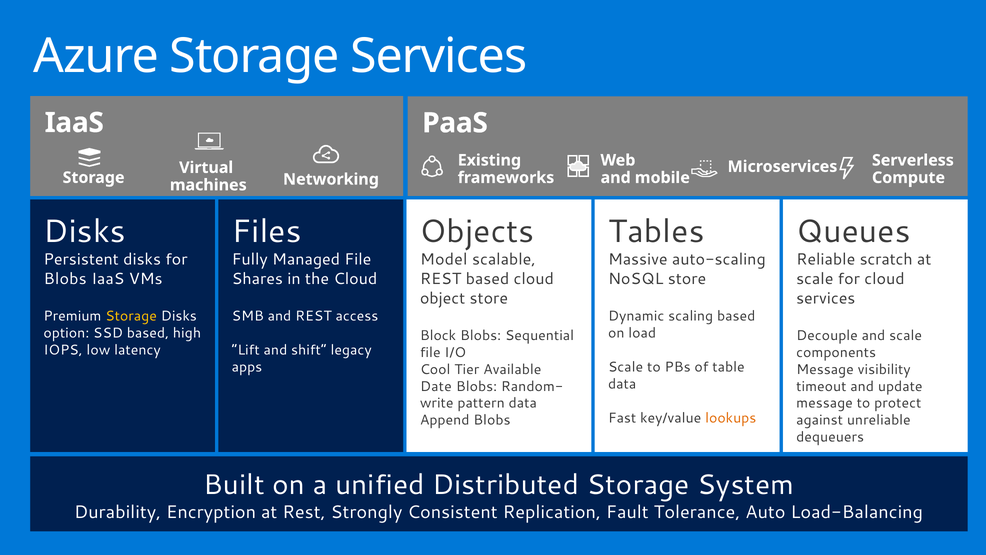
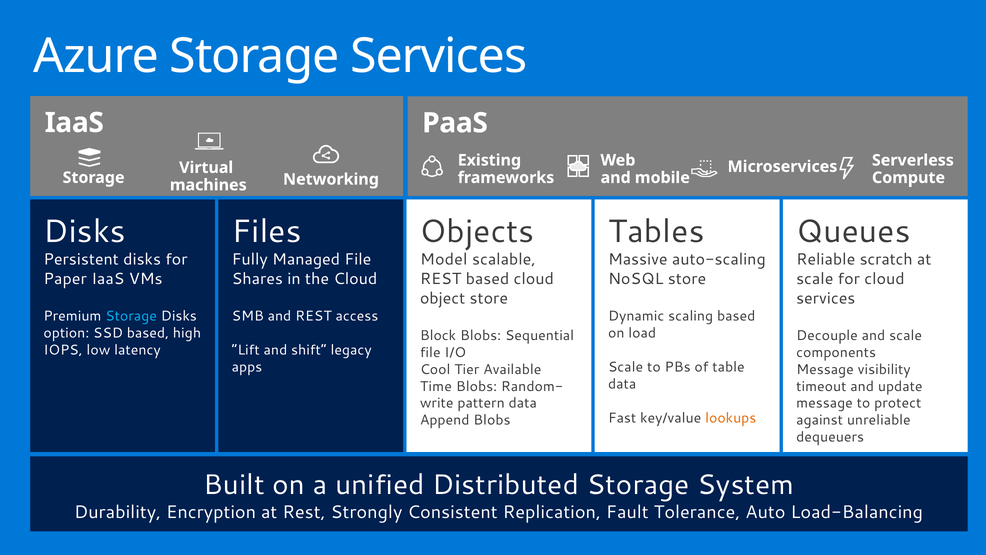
Blobs: Blobs -> Paper (65, 279)
Storage colour: yellow -> light blue (131, 316)
Date: Date -> Time (436, 386)
